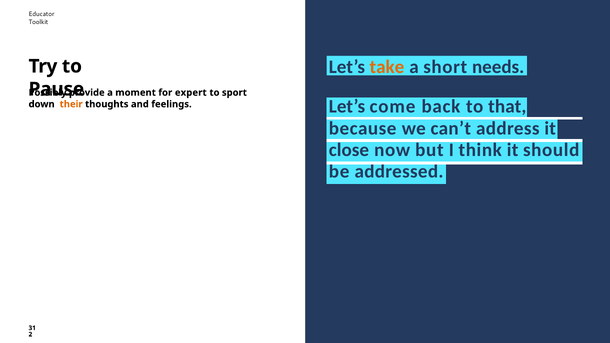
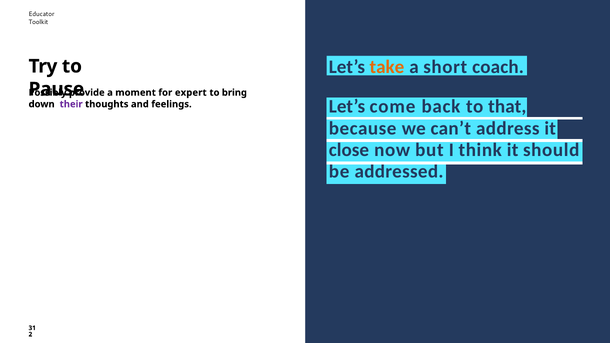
needs: needs -> coach (498, 67)
sport: sport -> bring (234, 93)
their colour: orange -> purple (71, 104)
